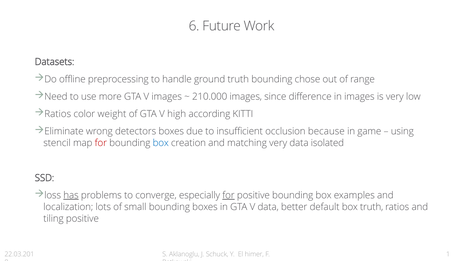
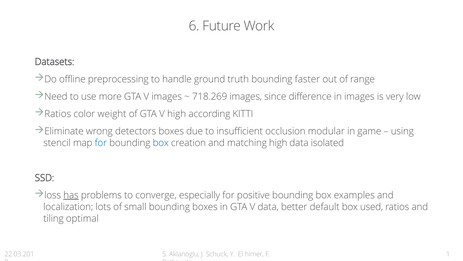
chose: chose -> faster (307, 79)
210.000: 210.000 -> 718.269 (210, 96)
because: because -> modular (326, 131)
for colour: red -> blue (101, 143)
matching very: very -> high (278, 143)
for underline: present -> none (229, 195)
box truth: truth -> used (372, 206)
tiling positive: positive -> optimal (82, 218)
